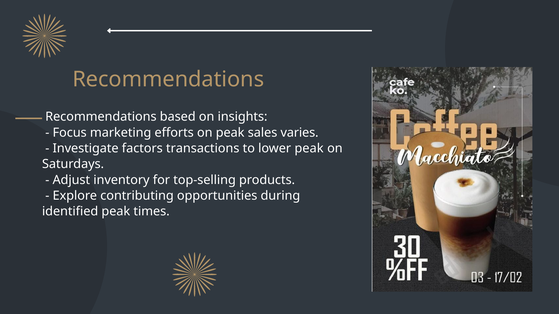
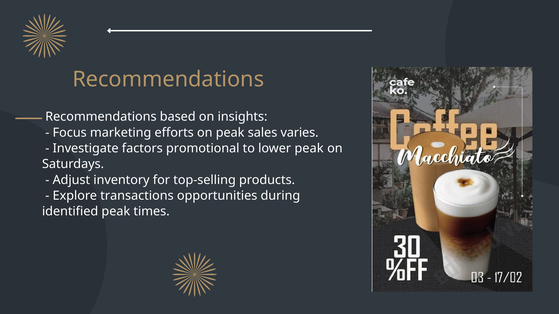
transactions: transactions -> promotional (203, 149)
contributing: contributing -> transactions (137, 196)
